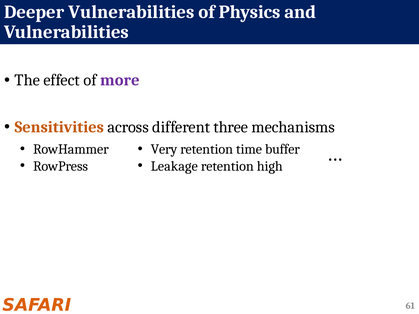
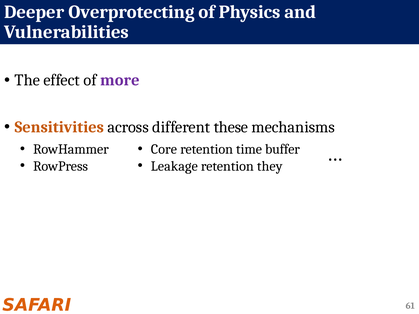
Deeper Vulnerabilities: Vulnerabilities -> Overprotecting (131, 12)
three: three -> these (231, 127)
Very: Very -> Core (164, 149)
high: high -> they (270, 166)
